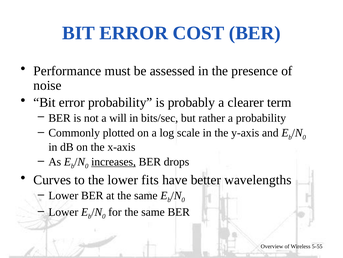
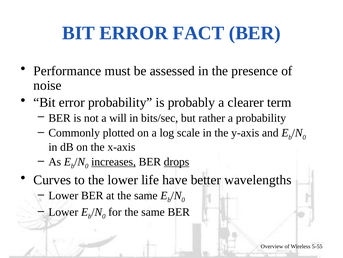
COST: COST -> FACT (199, 33)
drops underline: none -> present (177, 161)
fits: fits -> life (150, 179)
